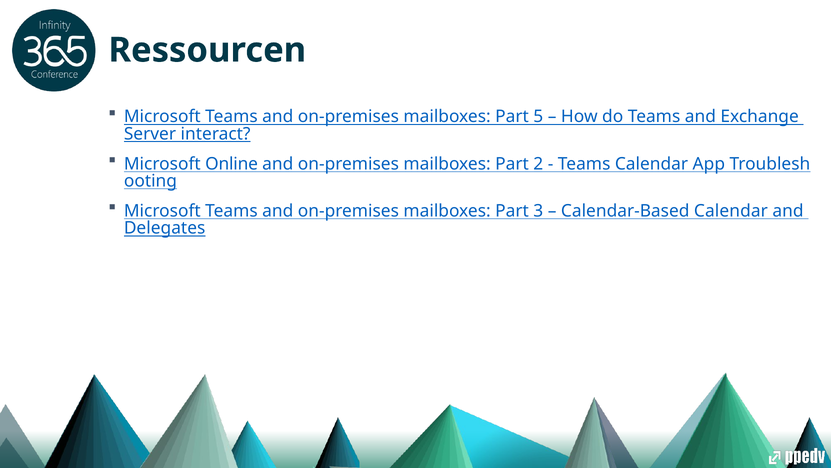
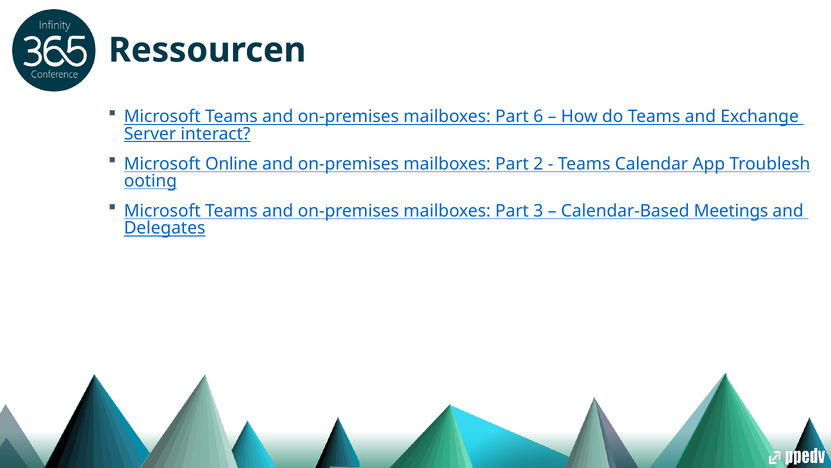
5: 5 -> 6 (538, 117)
Calendar-Based Calendar: Calendar -> Meetings (731, 211)
